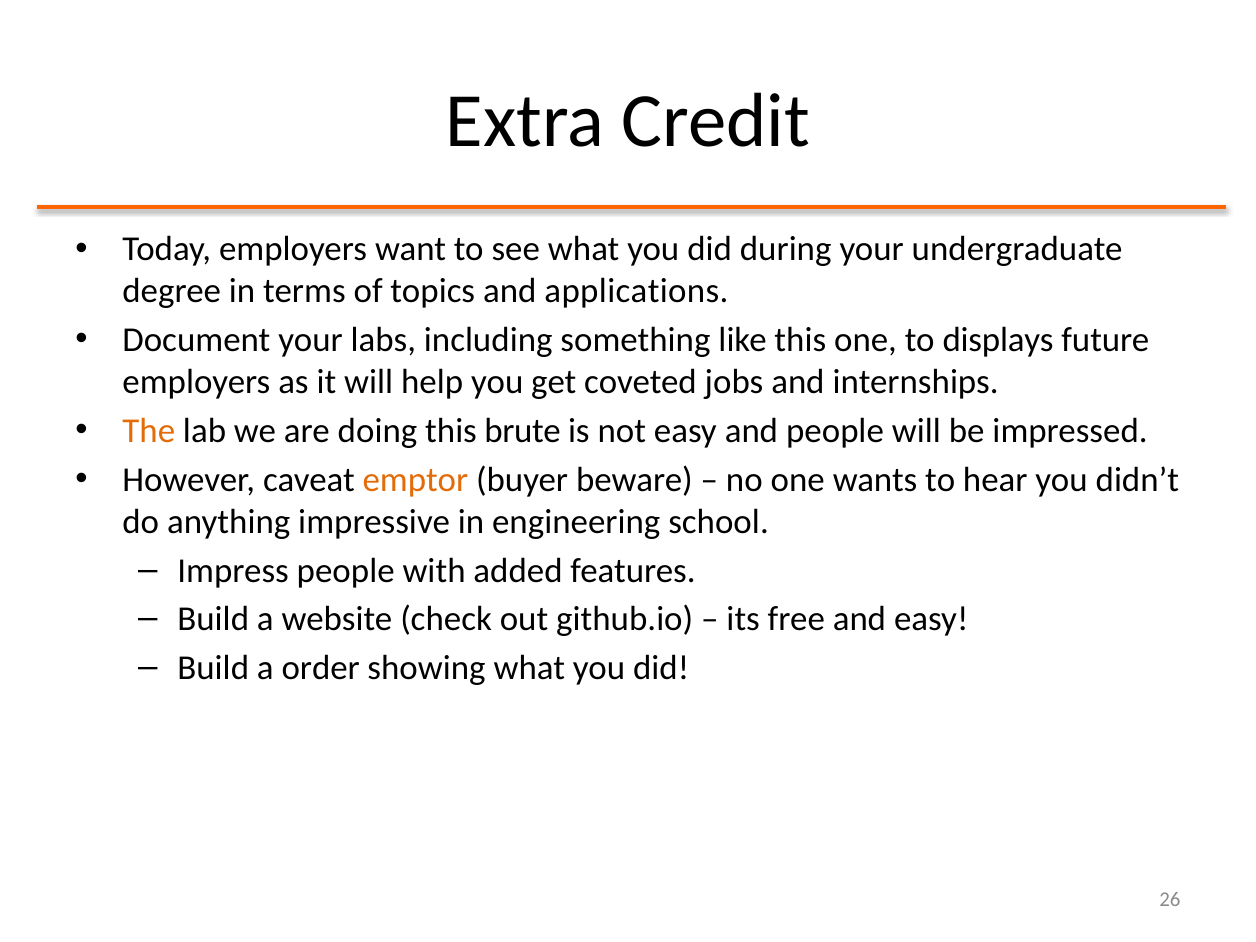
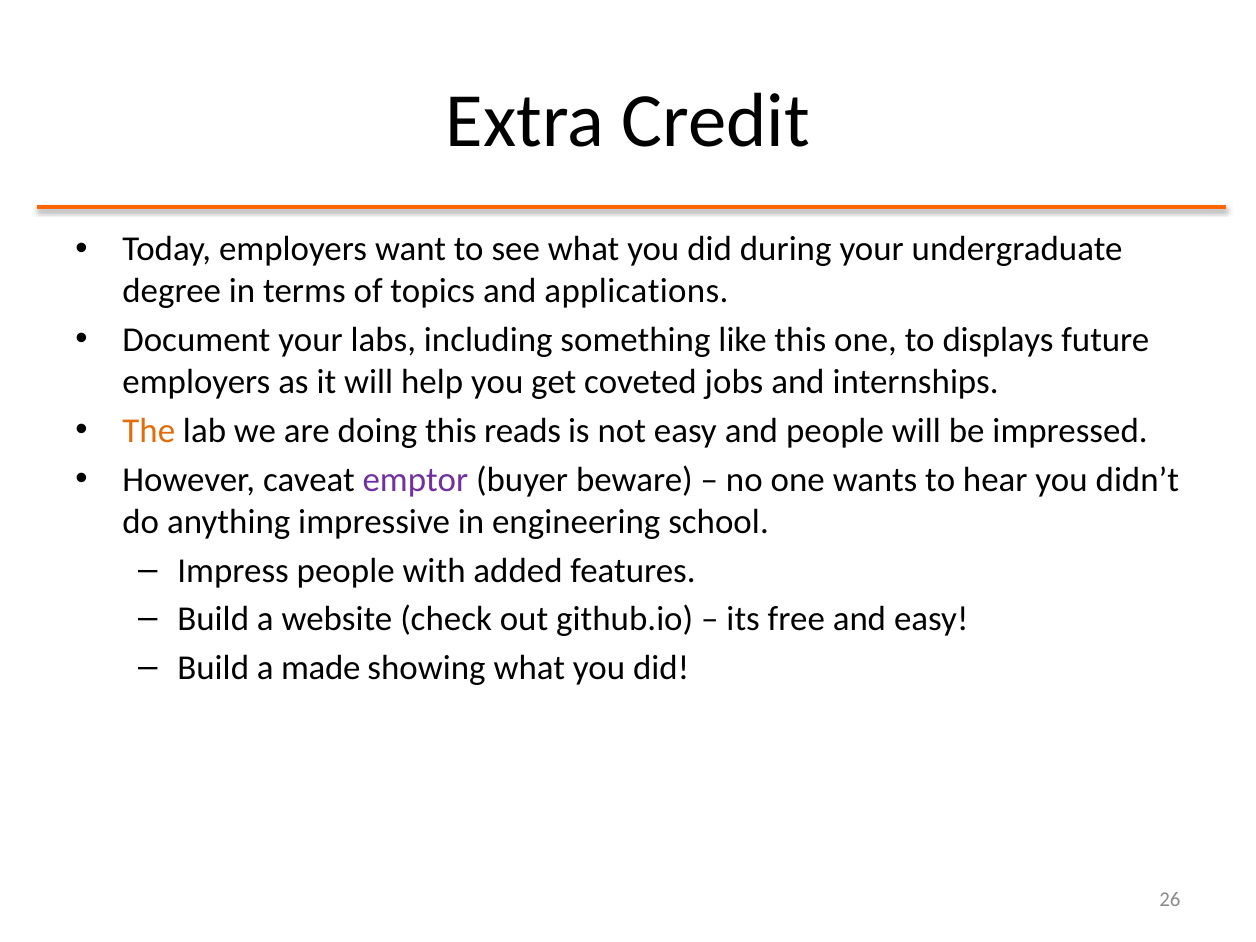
brute: brute -> reads (523, 431)
emptor colour: orange -> purple (415, 480)
order: order -> made (321, 668)
